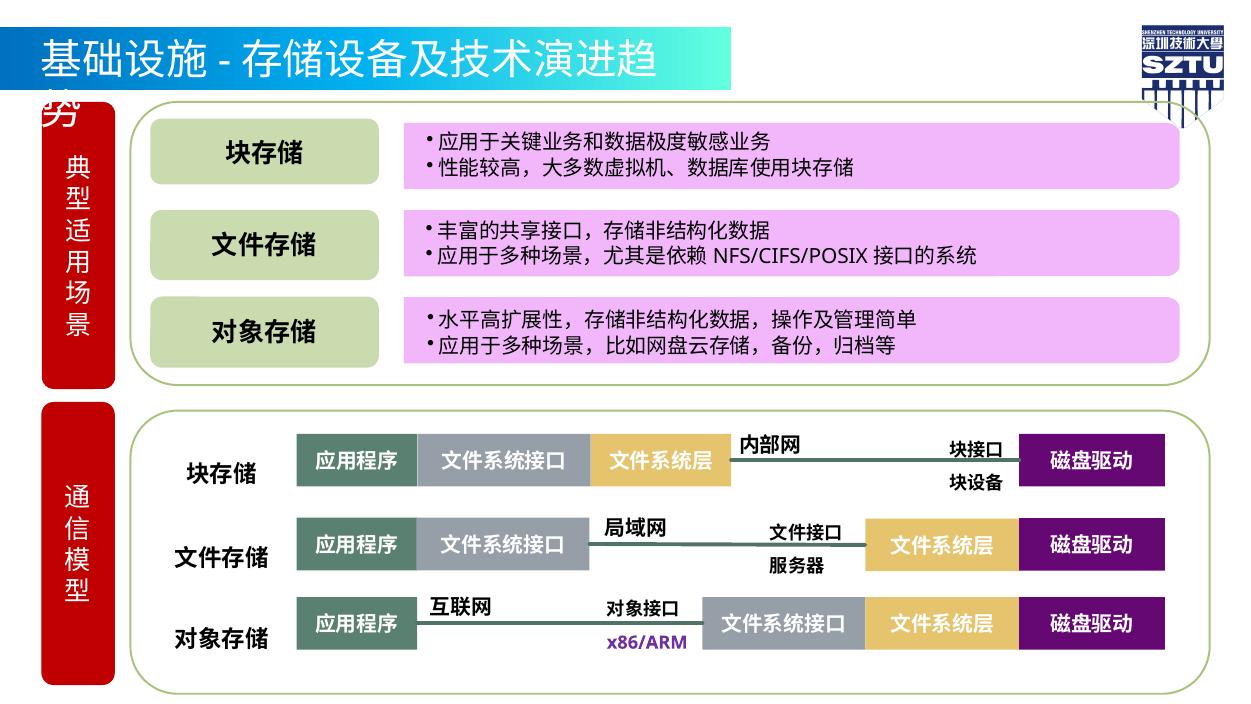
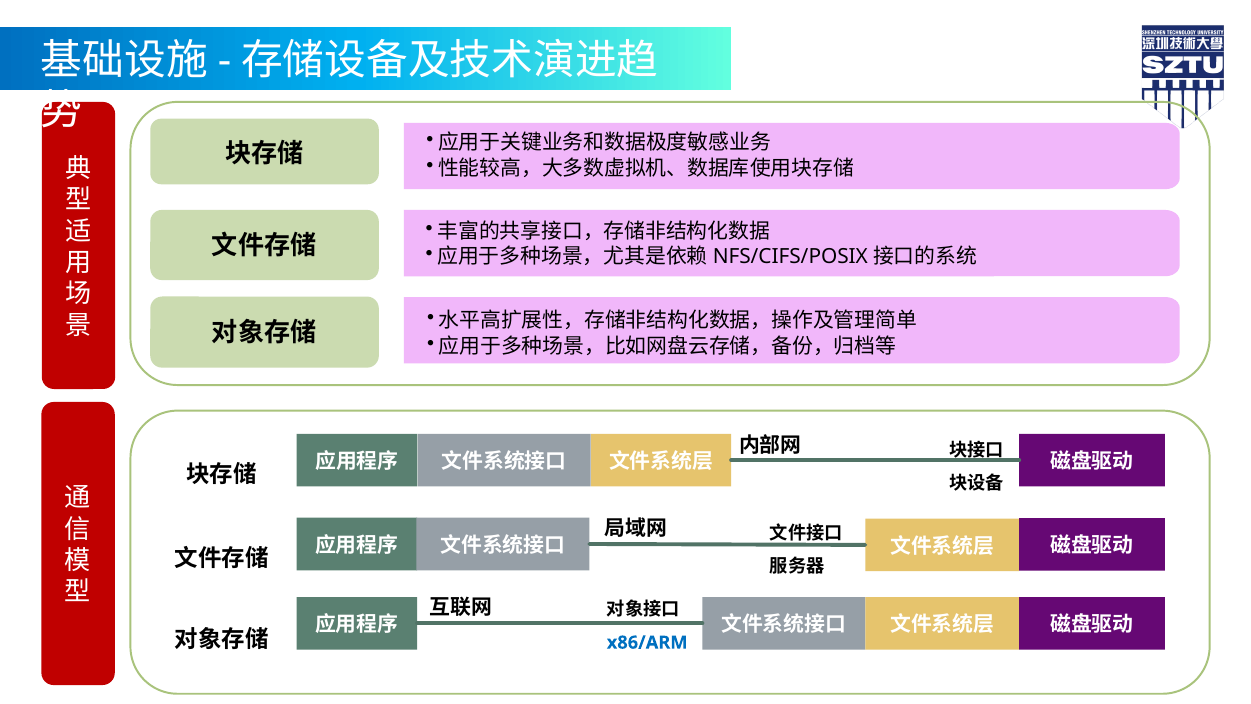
x86/ARM colour: purple -> blue (647, 642)
